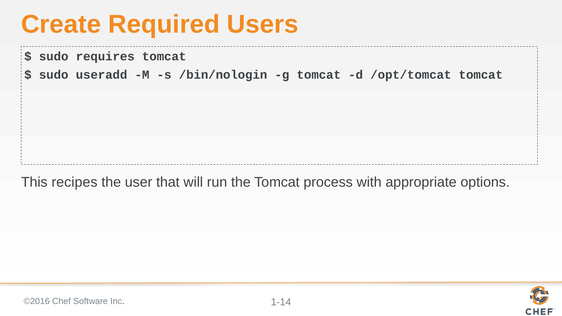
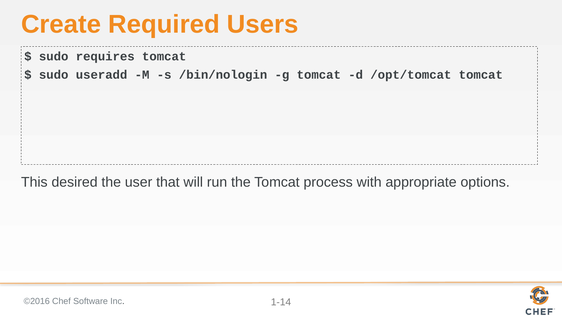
recipes: recipes -> desired (75, 182)
